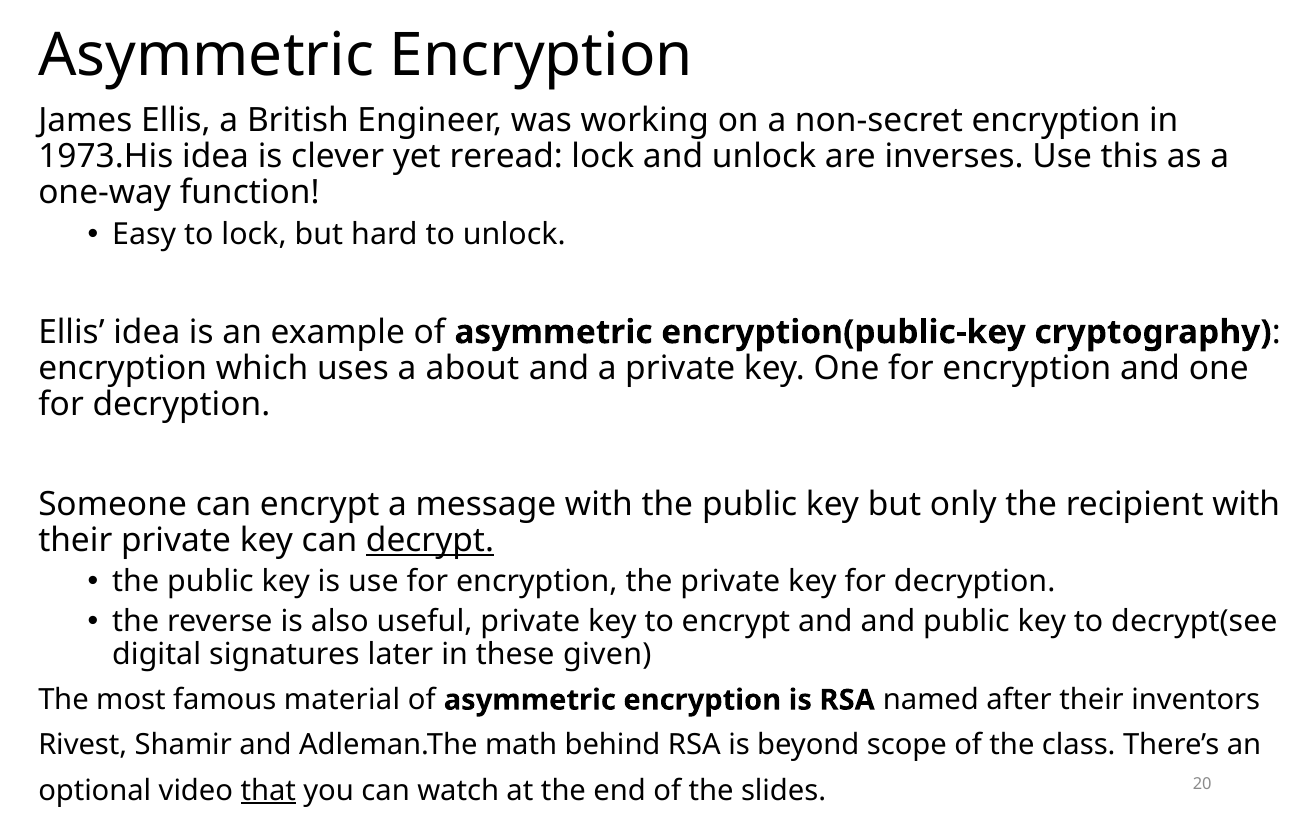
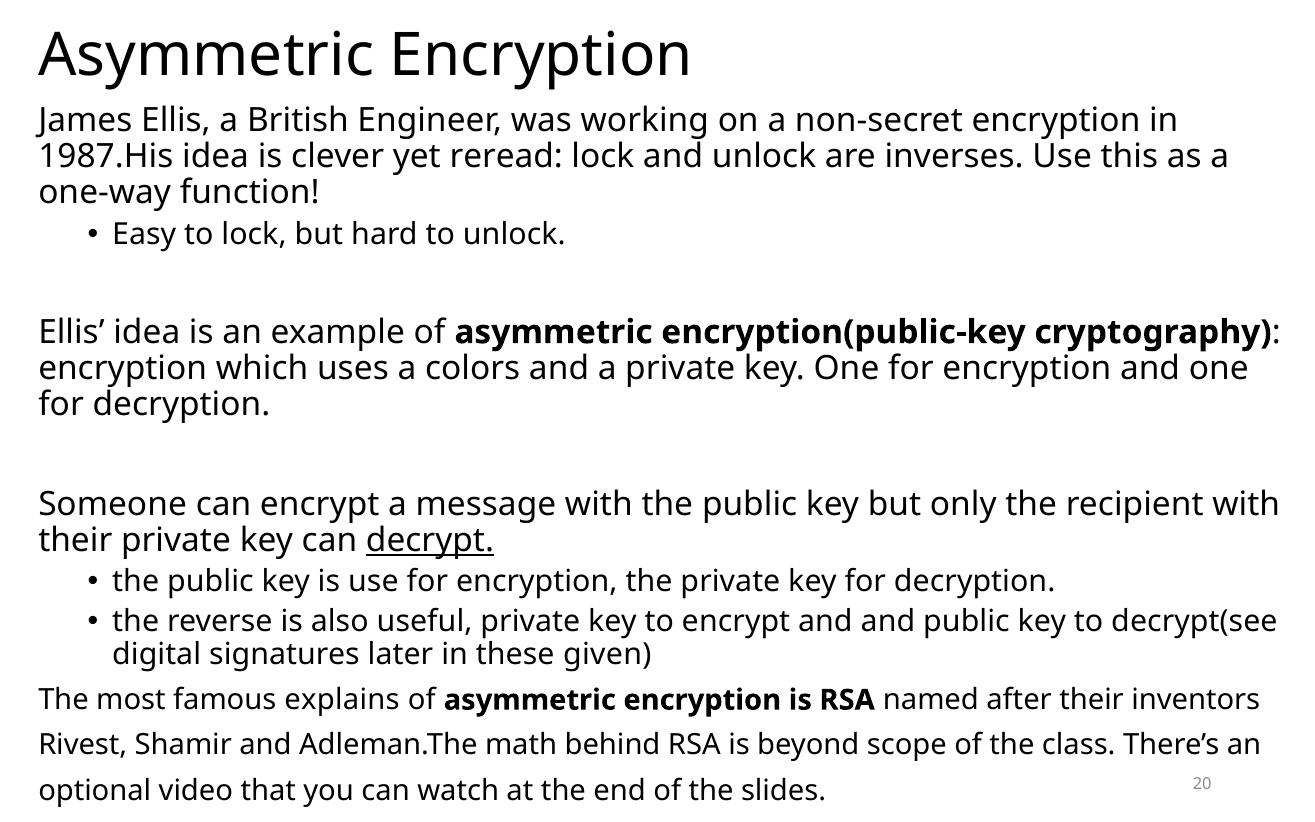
1973.His: 1973.His -> 1987.His (106, 157)
about: about -> colors (473, 368)
material: material -> explains (342, 700)
that underline: present -> none (268, 790)
